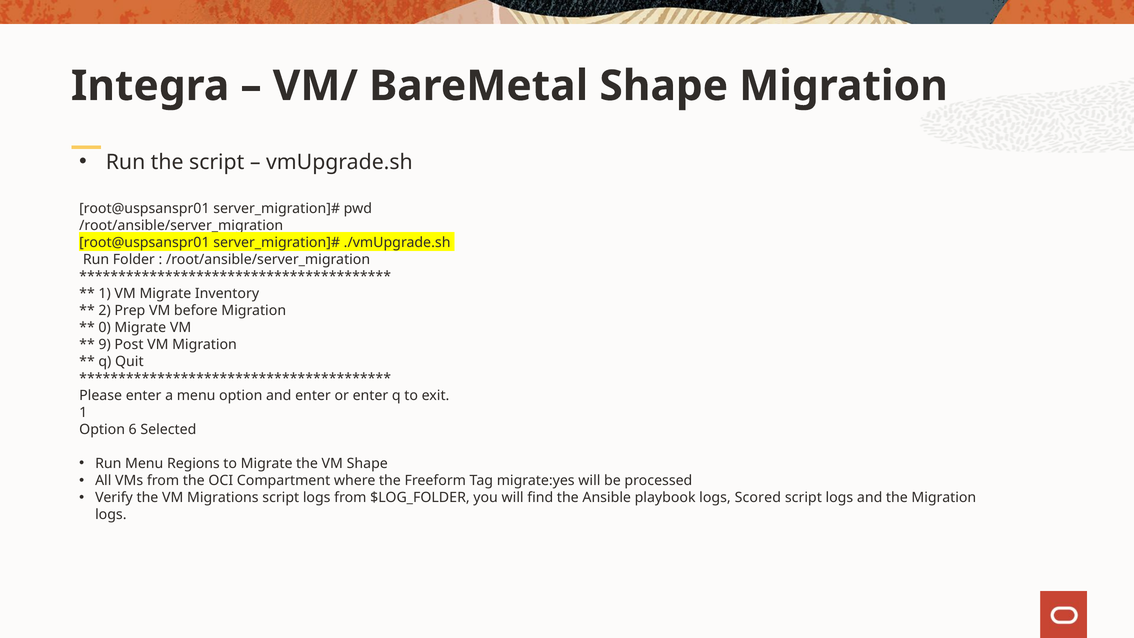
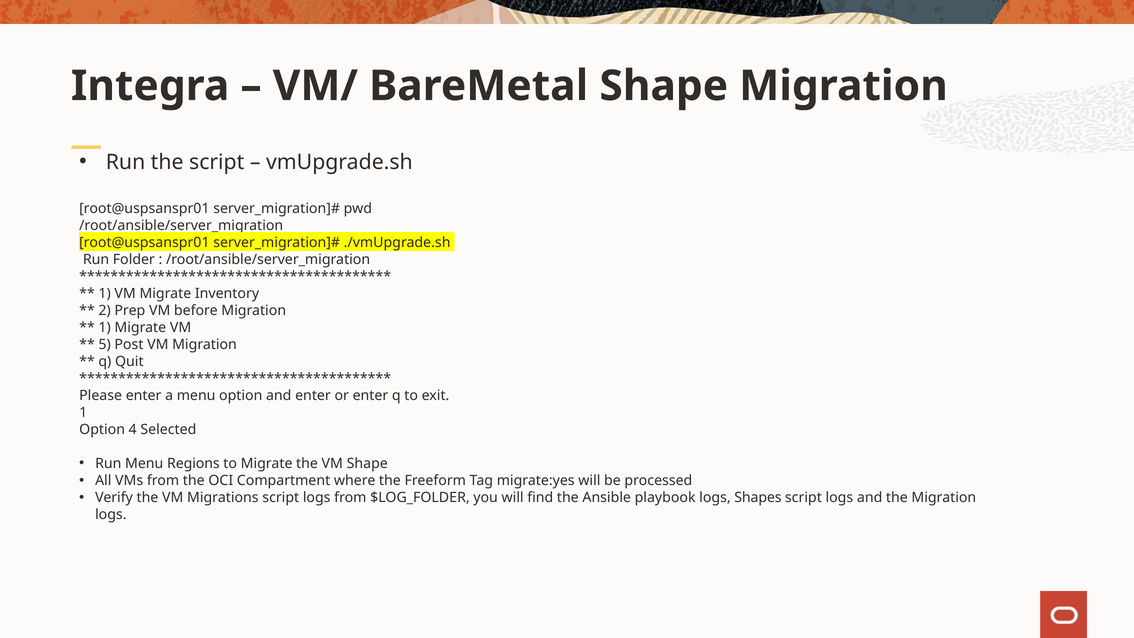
0: 0 -> 1 (105, 327)
9: 9 -> 5 (105, 344)
6: 6 -> 4 (133, 429)
Scored: Scored -> Shapes (758, 498)
